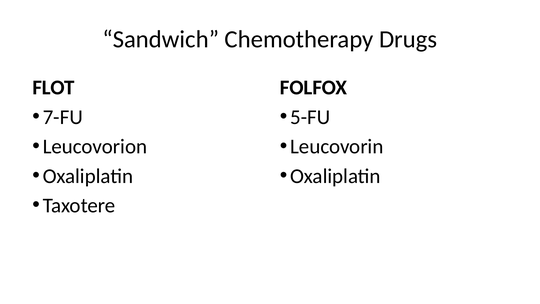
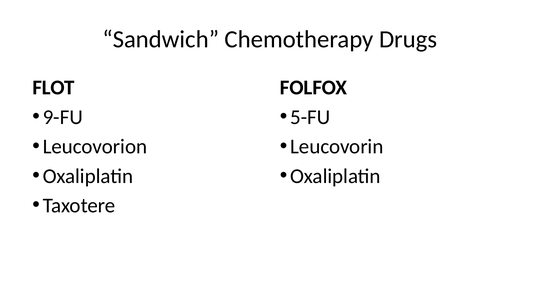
7-FU: 7-FU -> 9-FU (63, 117)
